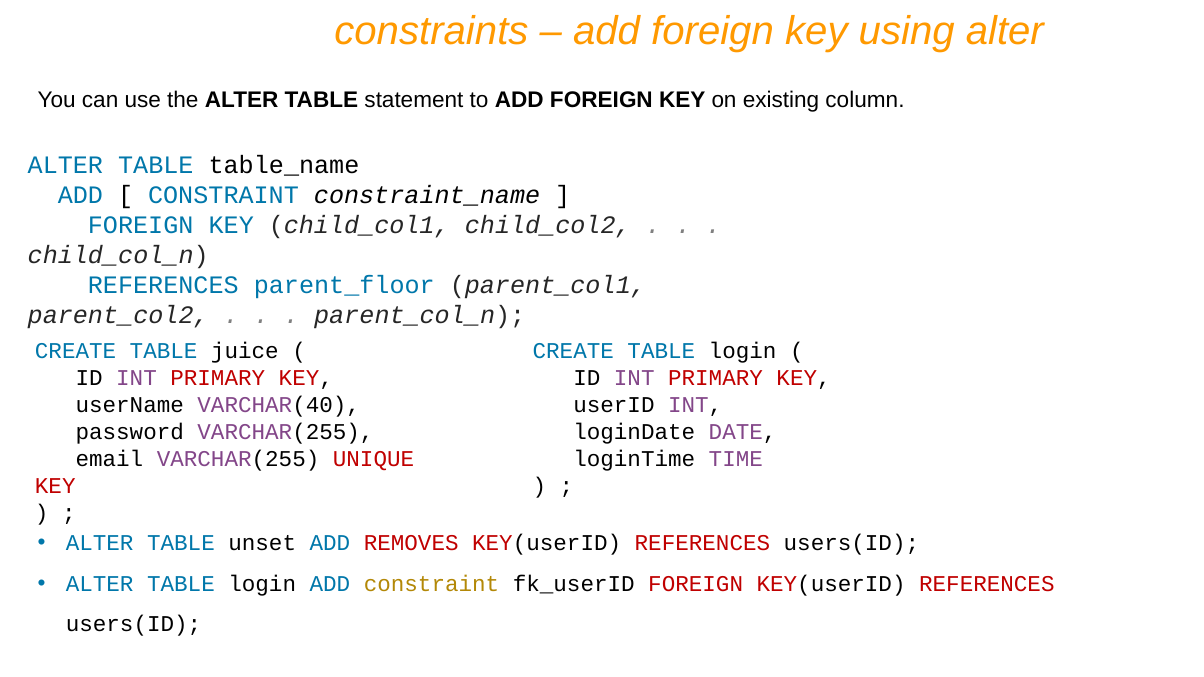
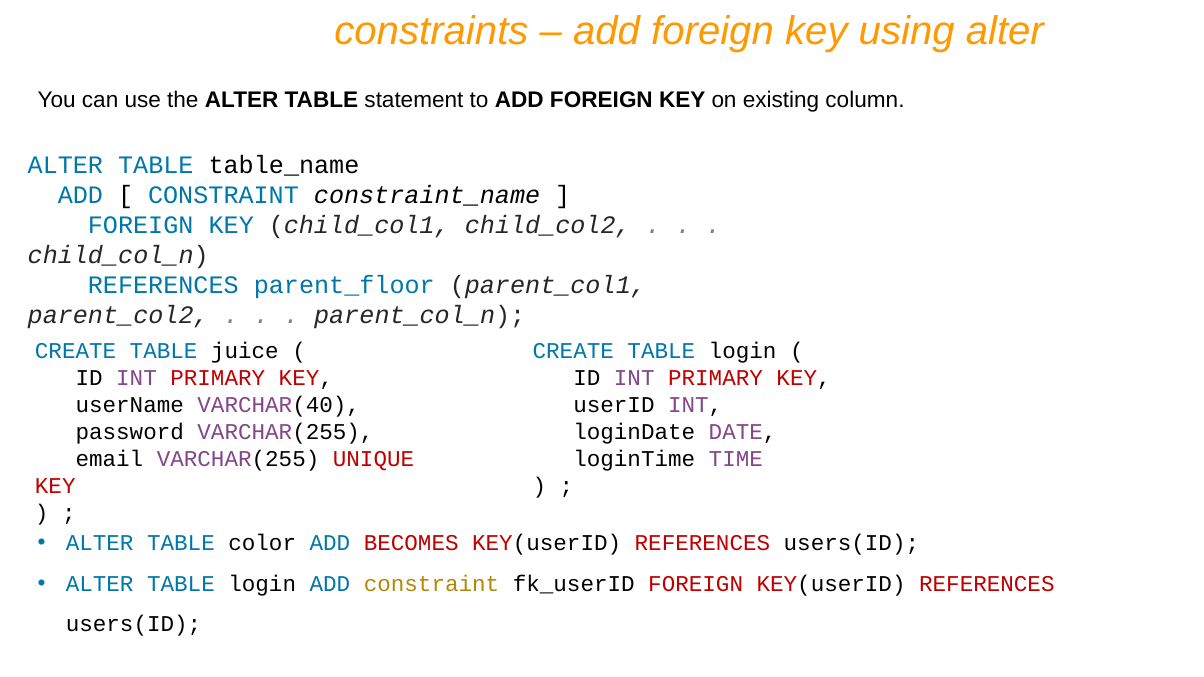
unset: unset -> color (262, 543)
REMOVES: REMOVES -> BECOMES (411, 543)
